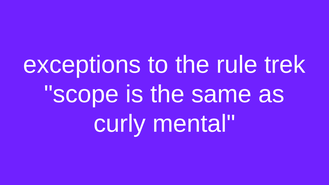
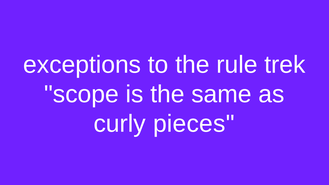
mental: mental -> pieces (194, 124)
